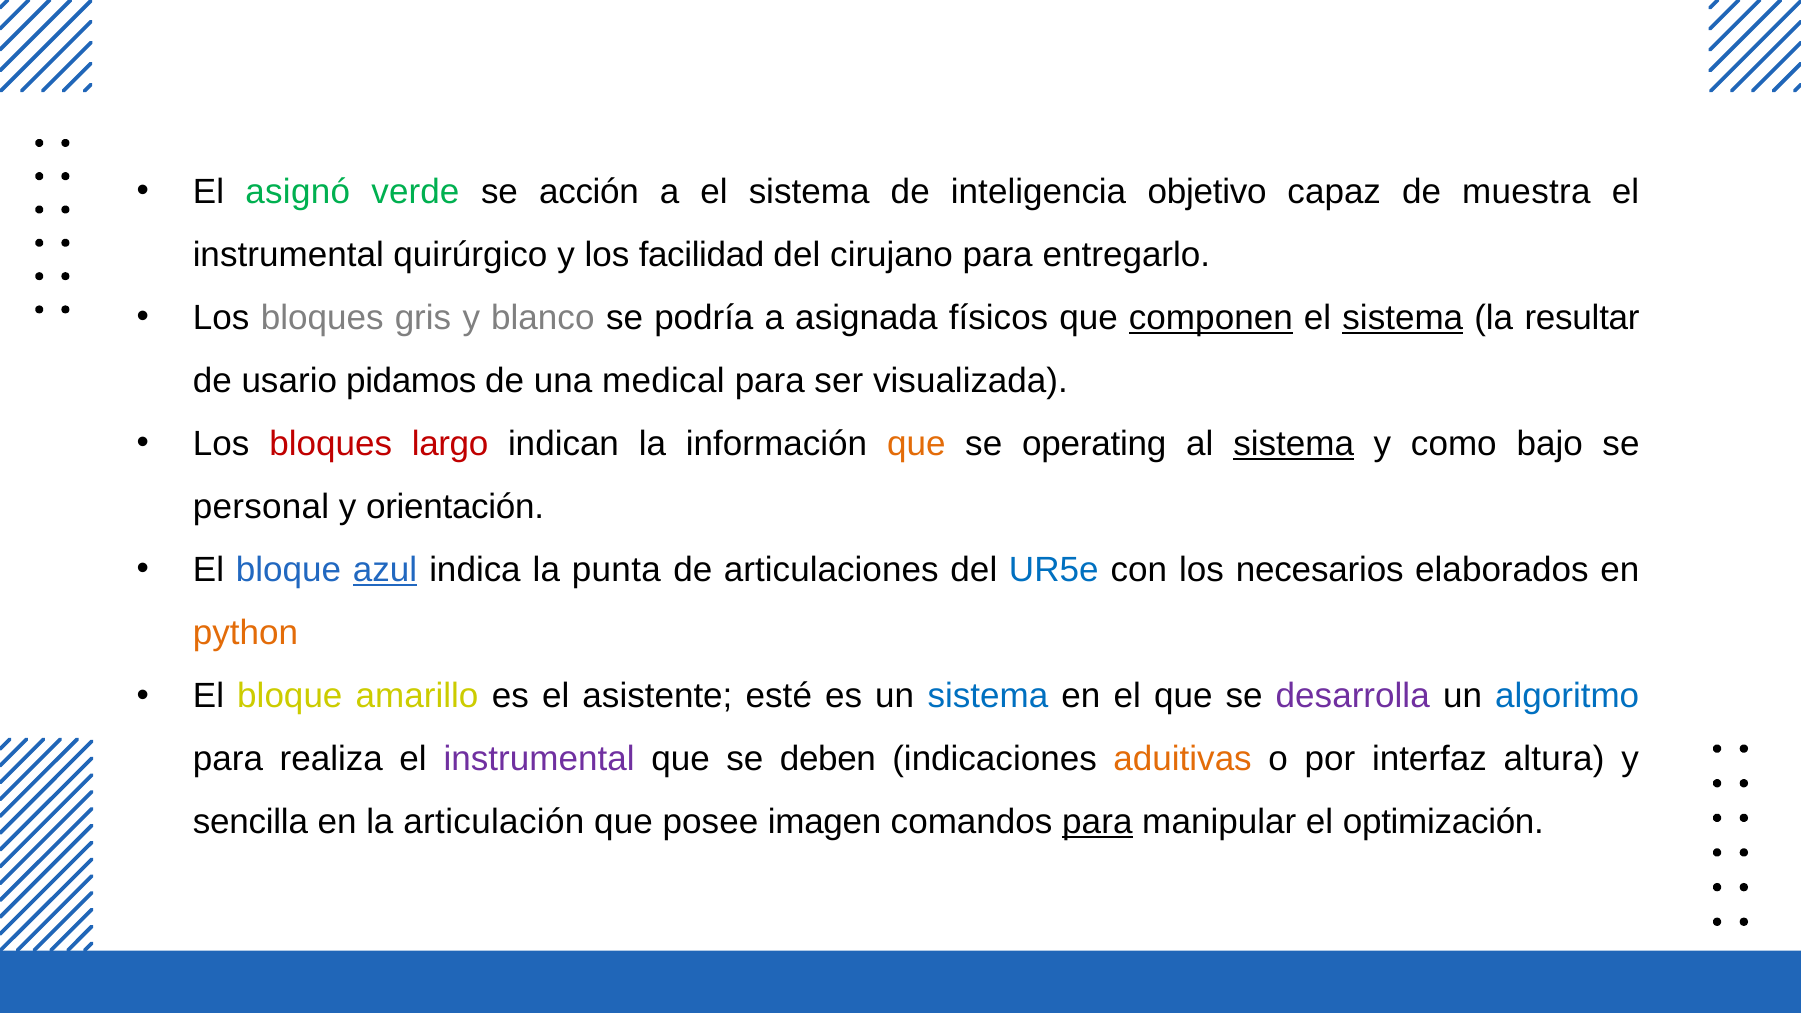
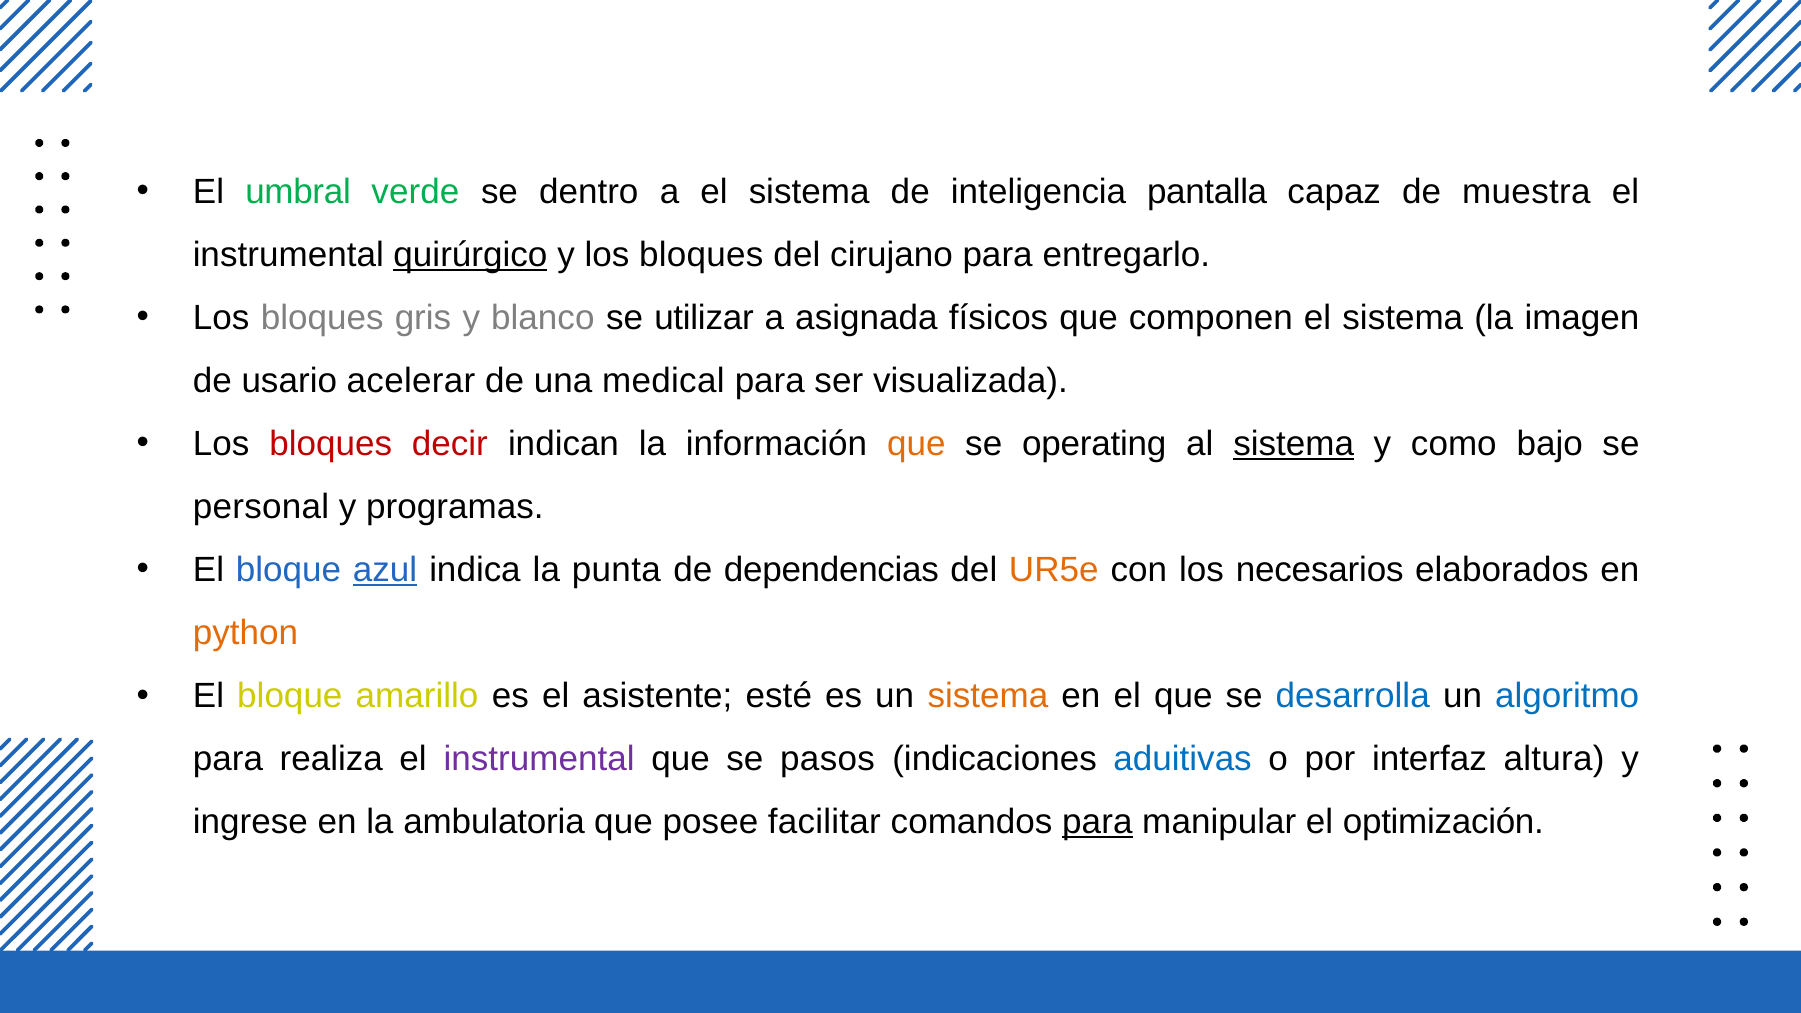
asignó: asignó -> umbral (298, 192)
acción: acción -> dentro (589, 192)
objetivo: objetivo -> pantalla (1207, 192)
quirúrgico underline: none -> present (470, 255)
y los facilidad: facilidad -> bloques (701, 255)
podría: podría -> utilizar (704, 318)
componen underline: present -> none (1211, 318)
sistema underline: present -> none (1403, 318)
resultar: resultar -> imagen (1582, 318)
pidamos: pidamos -> acelerar (411, 381)
largo: largo -> decir (450, 444)
orientación: orientación -> programas (455, 507)
articulaciones: articulaciones -> dependencias (831, 570)
UR5e colour: blue -> orange (1054, 570)
sistema colour: blue -> orange (988, 696)
desarrolla colour: purple -> blue (1353, 696)
deben: deben -> pasos (828, 759)
aduitivas colour: orange -> blue (1183, 759)
sencilla: sencilla -> ingrese (250, 822)
articulación: articulación -> ambulatoria (494, 822)
imagen: imagen -> facilitar (824, 822)
